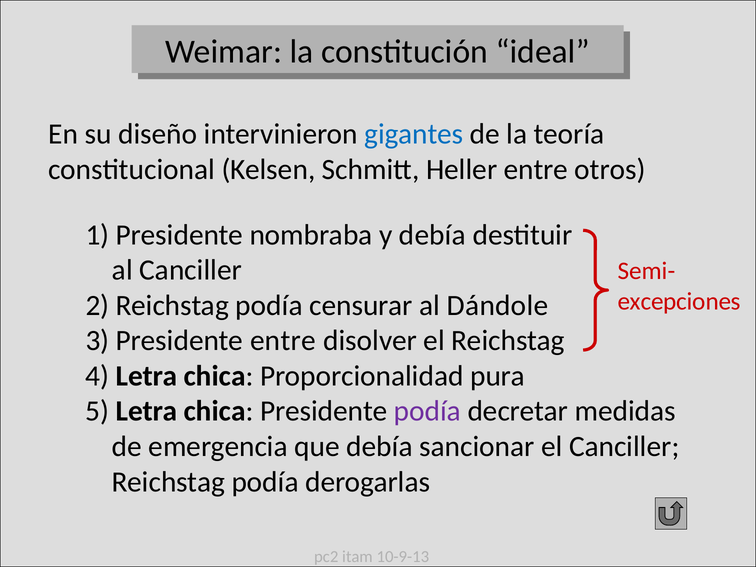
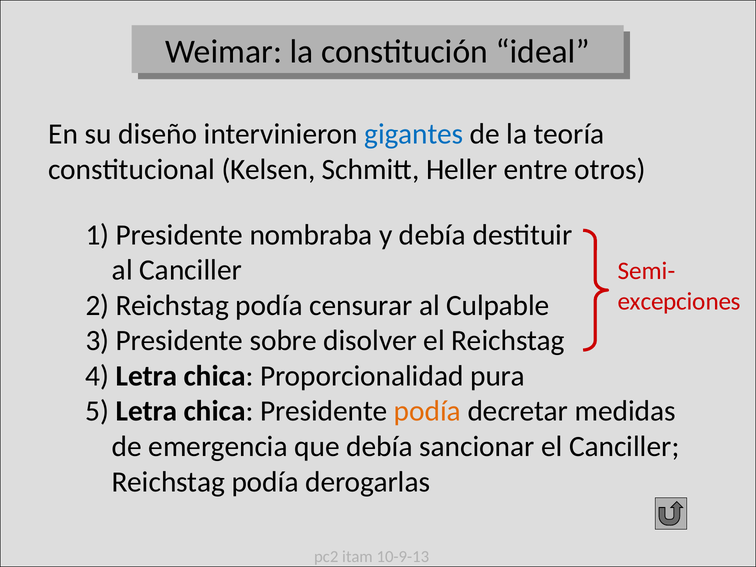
Dándole: Dándole -> Culpable (498, 305)
Presidente entre: entre -> sobre (283, 341)
podía colour: purple -> orange (427, 411)
